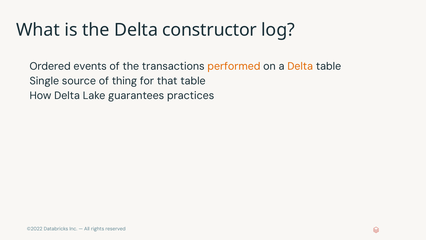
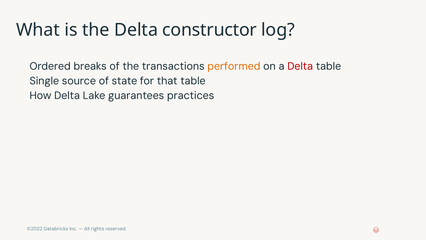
events: events -> breaks (90, 66)
Delta colour: orange -> red (300, 66)
thing: thing -> state (124, 81)
